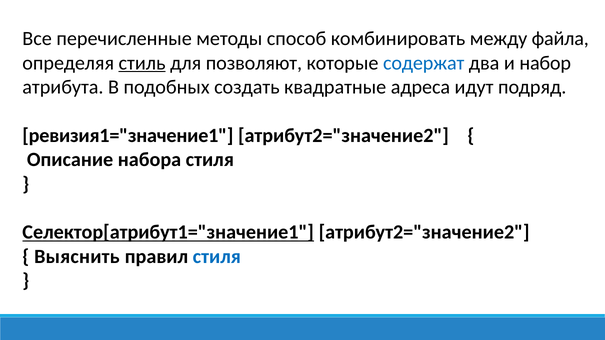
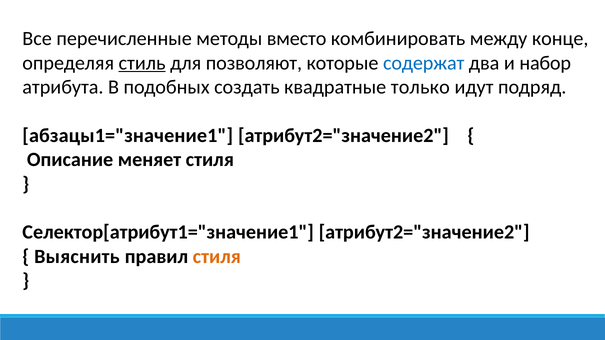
способ: способ -> вместо (297, 39)
файла: файла -> конце (560, 39)
адреса: адреса -> только (420, 87)
ревизия1="значение1: ревизия1="значение1 -> абзацы1="значение1 (128, 136)
набора: набора -> меняет (150, 160)
Селектор[атрибут1="значение1 underline: present -> none (168, 232)
стиля colour: blue -> orange (217, 257)
